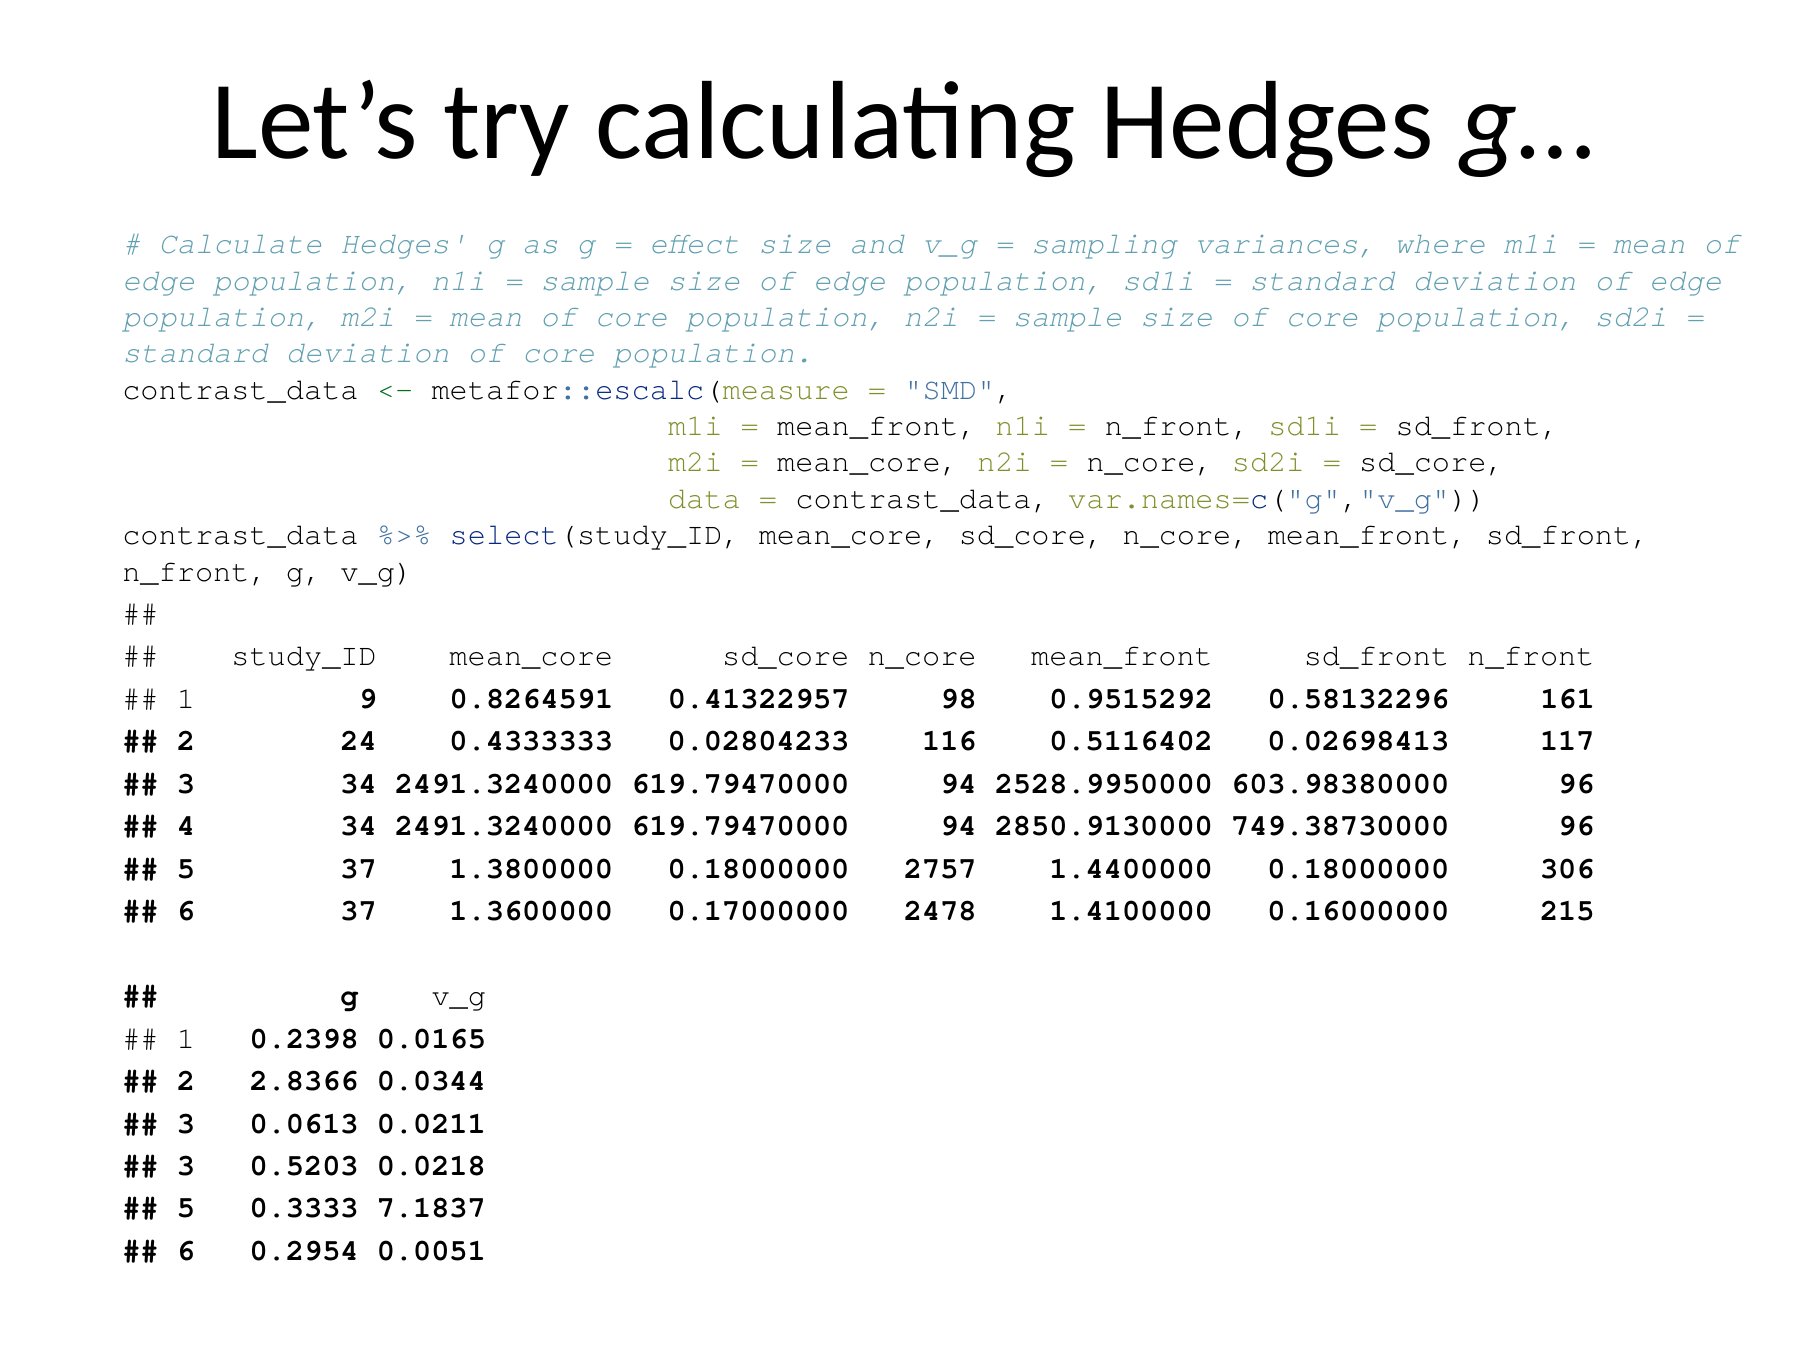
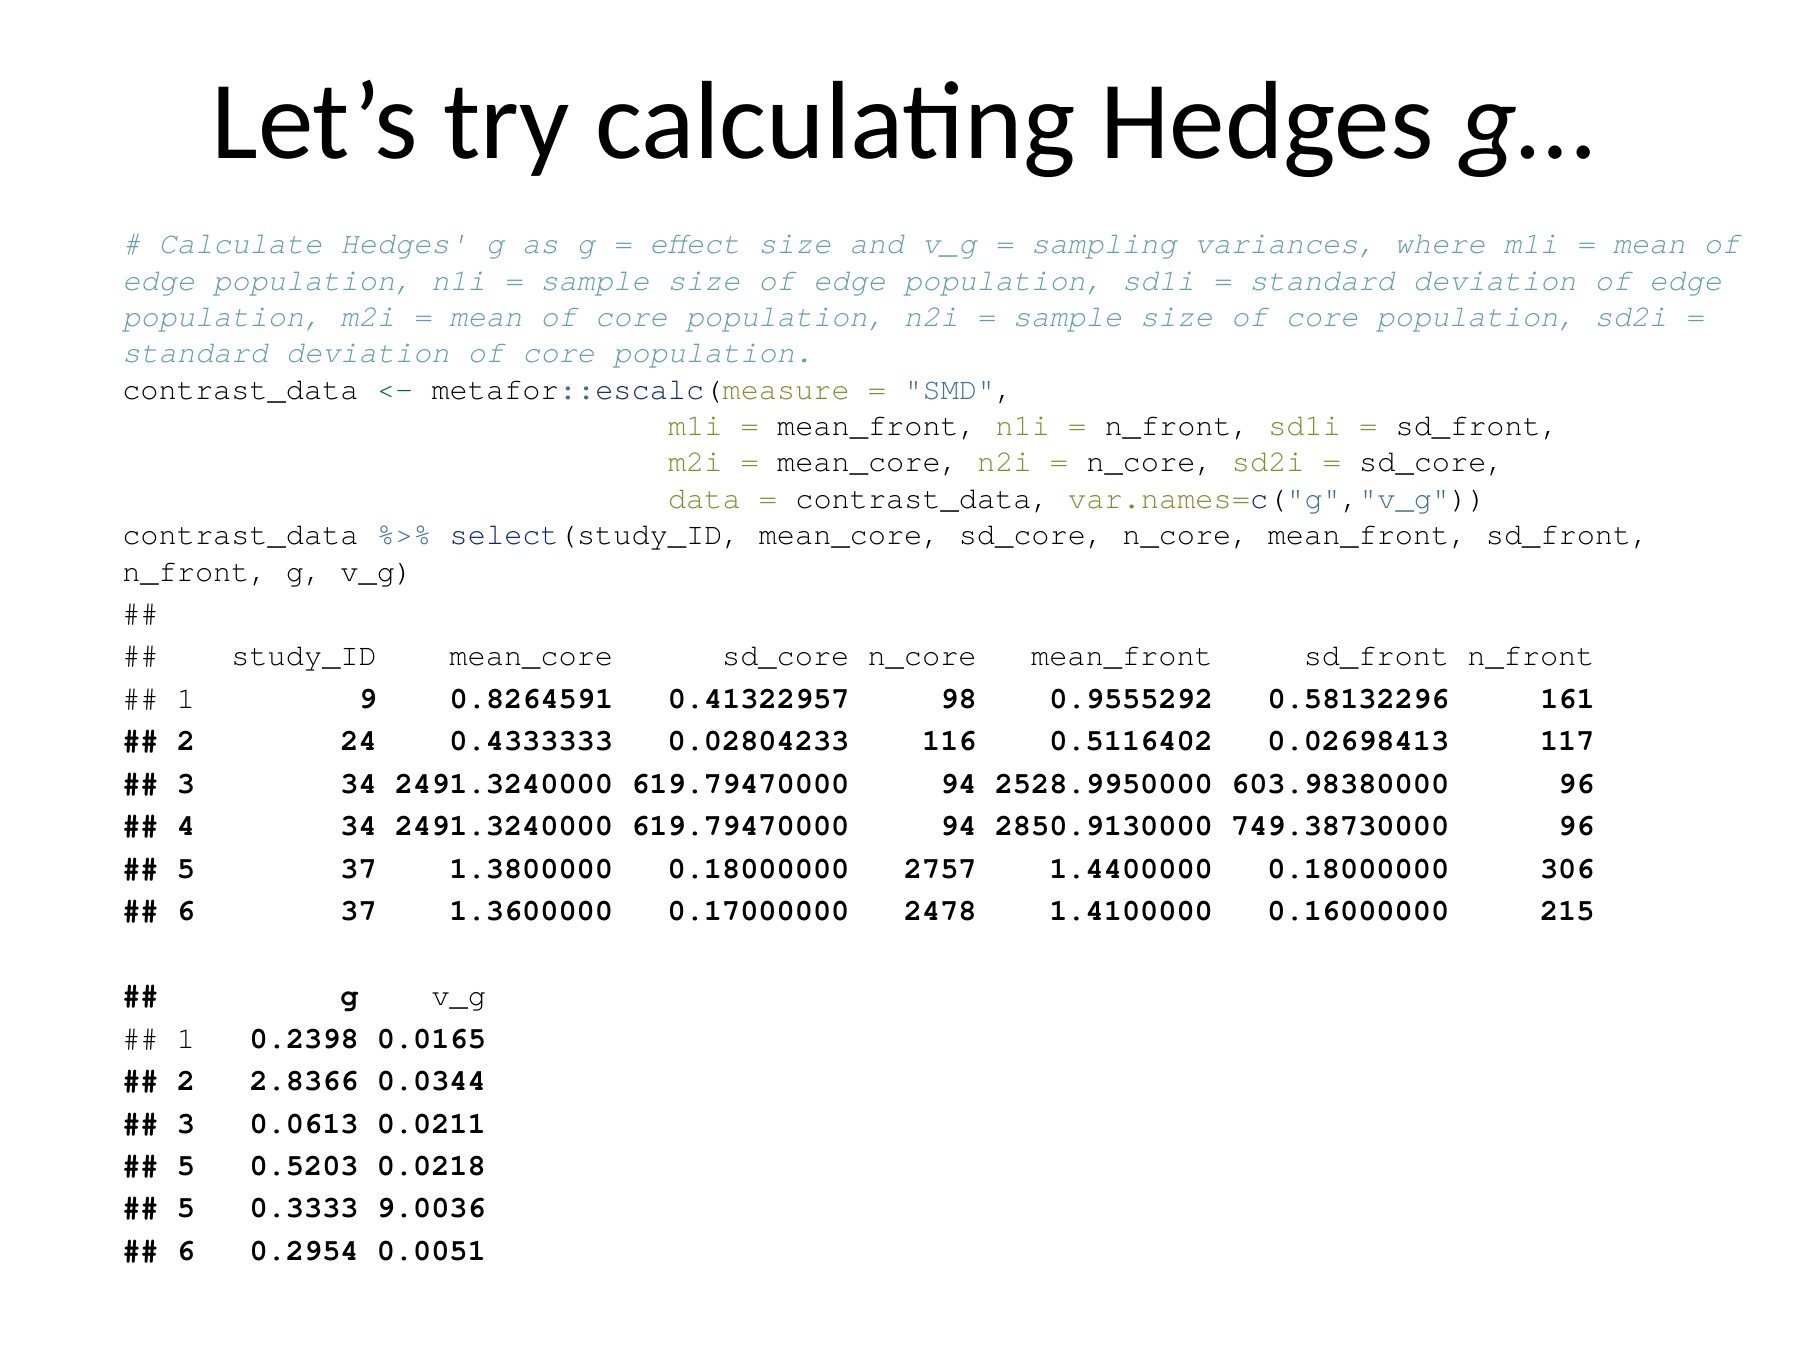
0.9515292: 0.9515292 -> 0.9555292 (1131, 699)
3: 3 -> 5 (186, 1166)
7.1837: 7.1837 -> 9.0036 (431, 1208)
